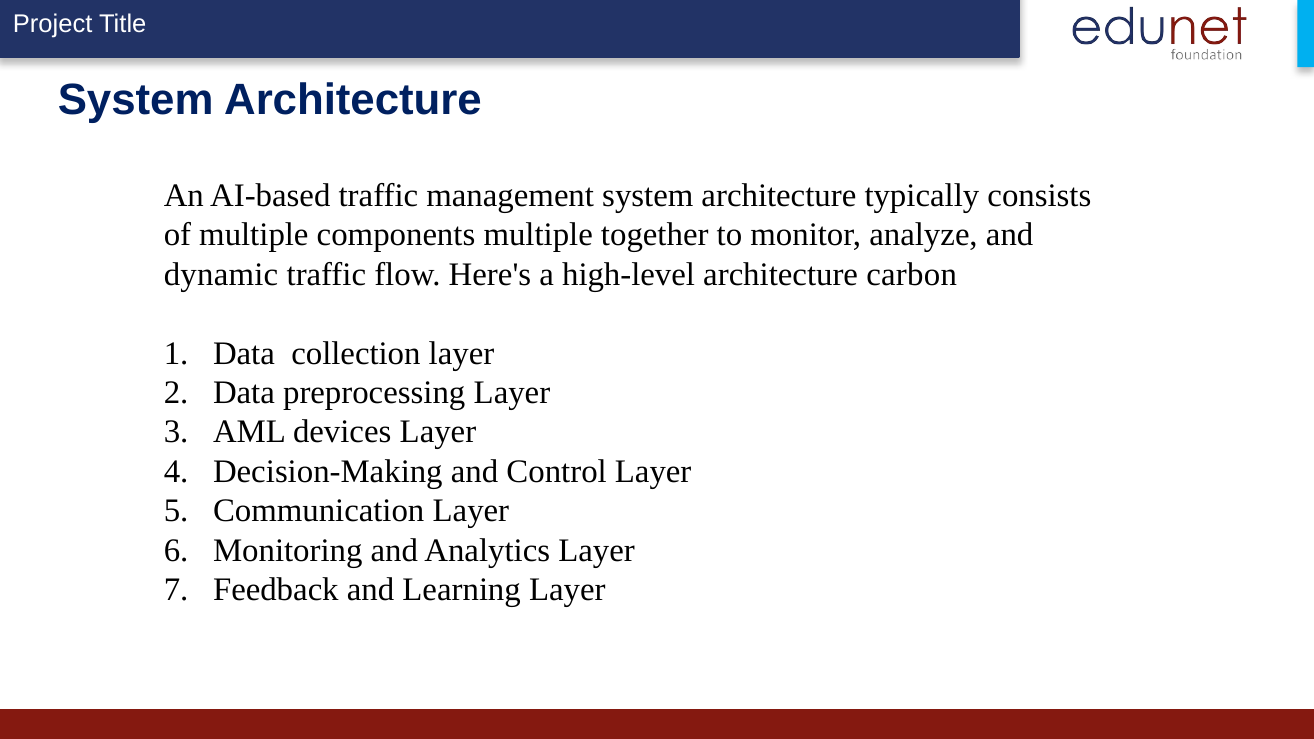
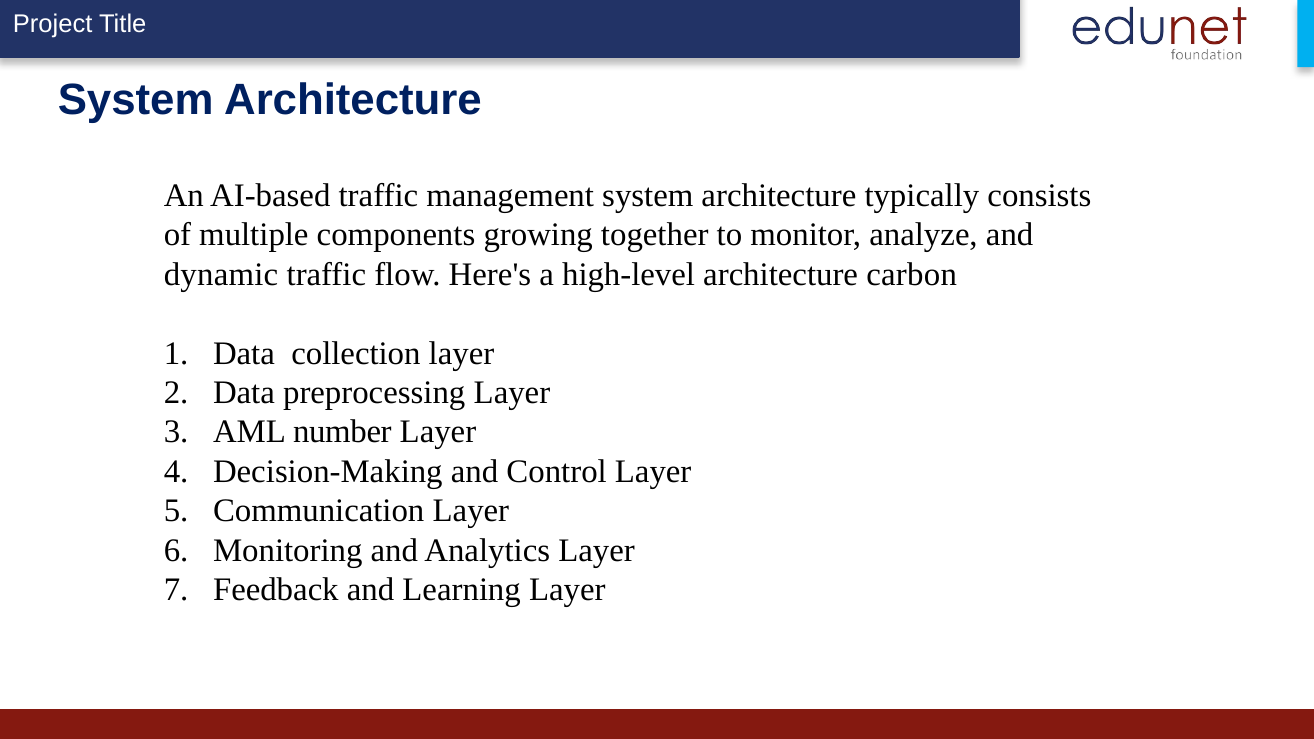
components multiple: multiple -> growing (538, 235)
devices: devices -> number (342, 432)
